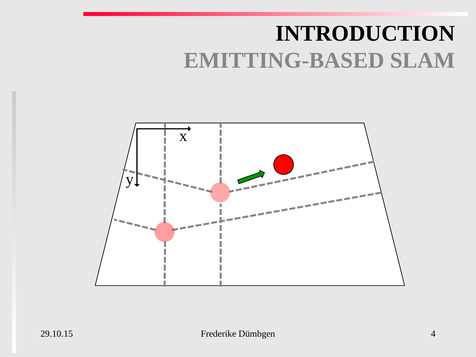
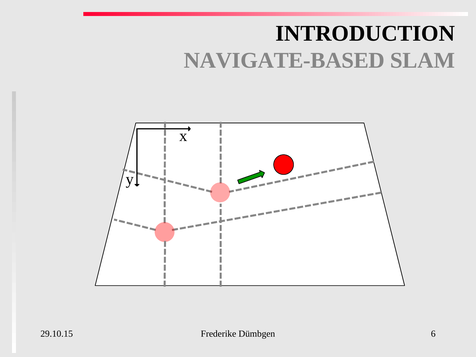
EMITTING-BASED: EMITTING-BASED -> NAVIGATE-BASED (284, 60)
4: 4 -> 6 (433, 334)
